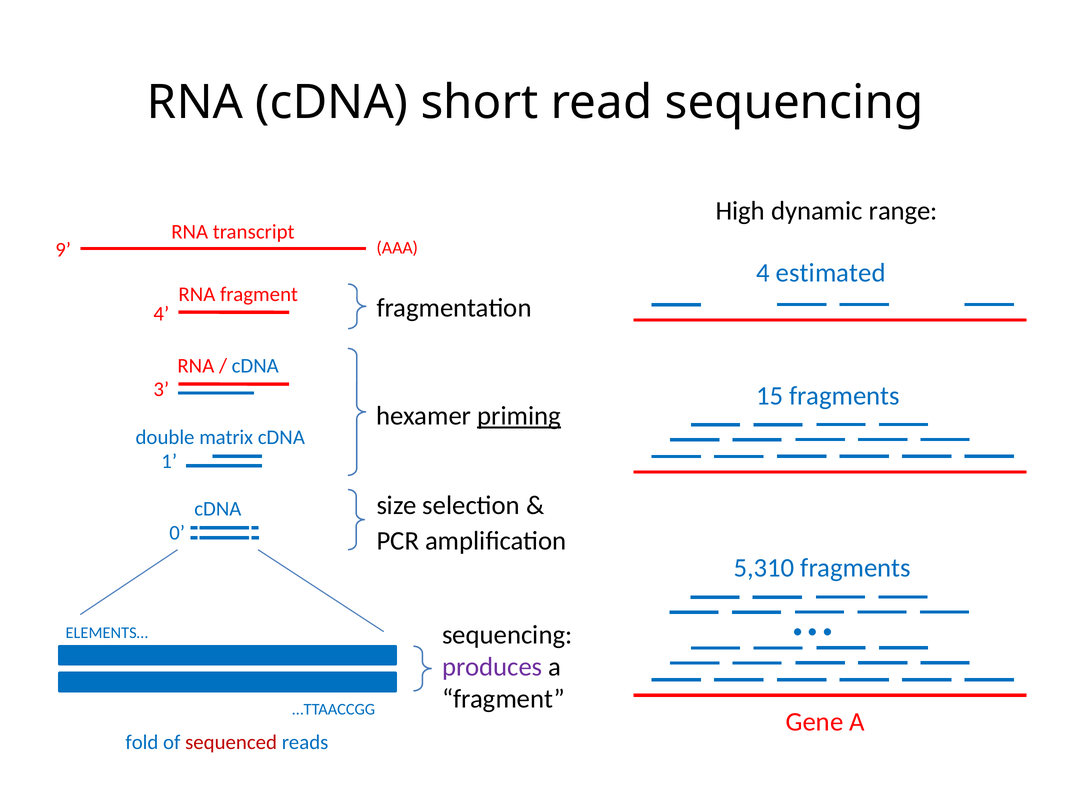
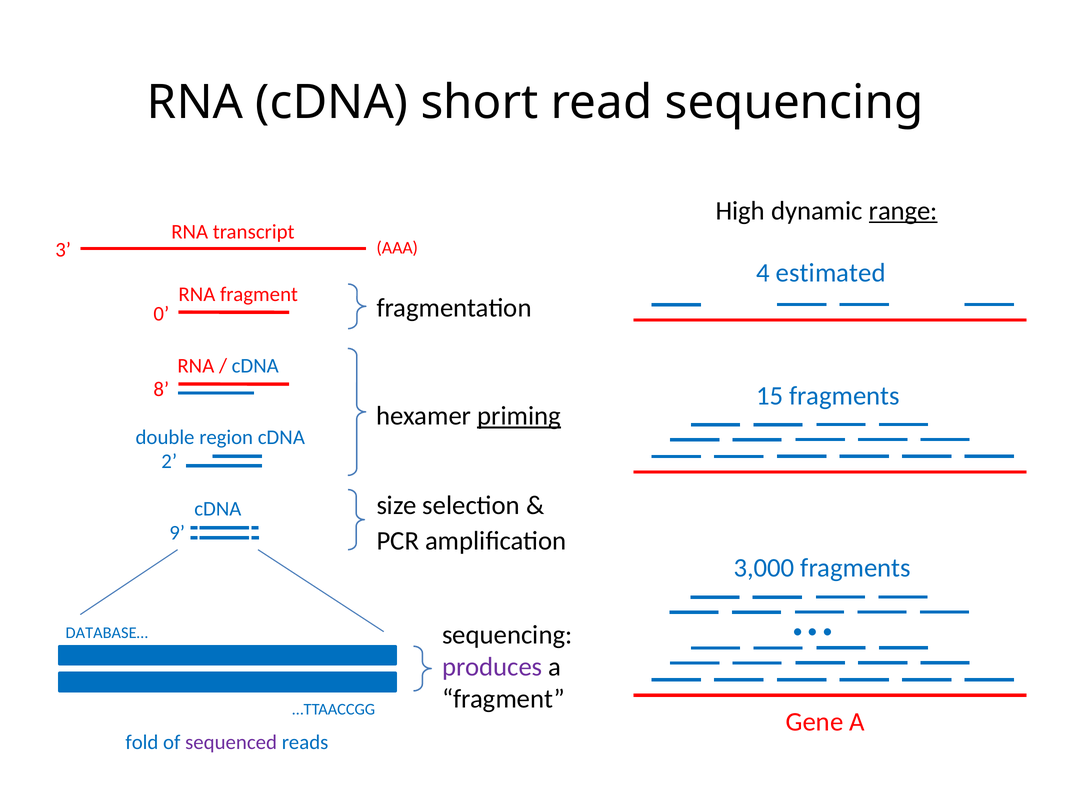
range underline: none -> present (903, 211)
9: 9 -> 3 (63, 250)
4: 4 -> 0 (161, 313)
3: 3 -> 8 (161, 389)
matrix: matrix -> region (226, 437)
1: 1 -> 2 (169, 461)
0: 0 -> 9 (177, 532)
5,310: 5,310 -> 3,000 (764, 567)
ELEMENTS…: ELEMENTS… -> DATABASE… (107, 632)
sequenced colour: red -> purple (231, 742)
